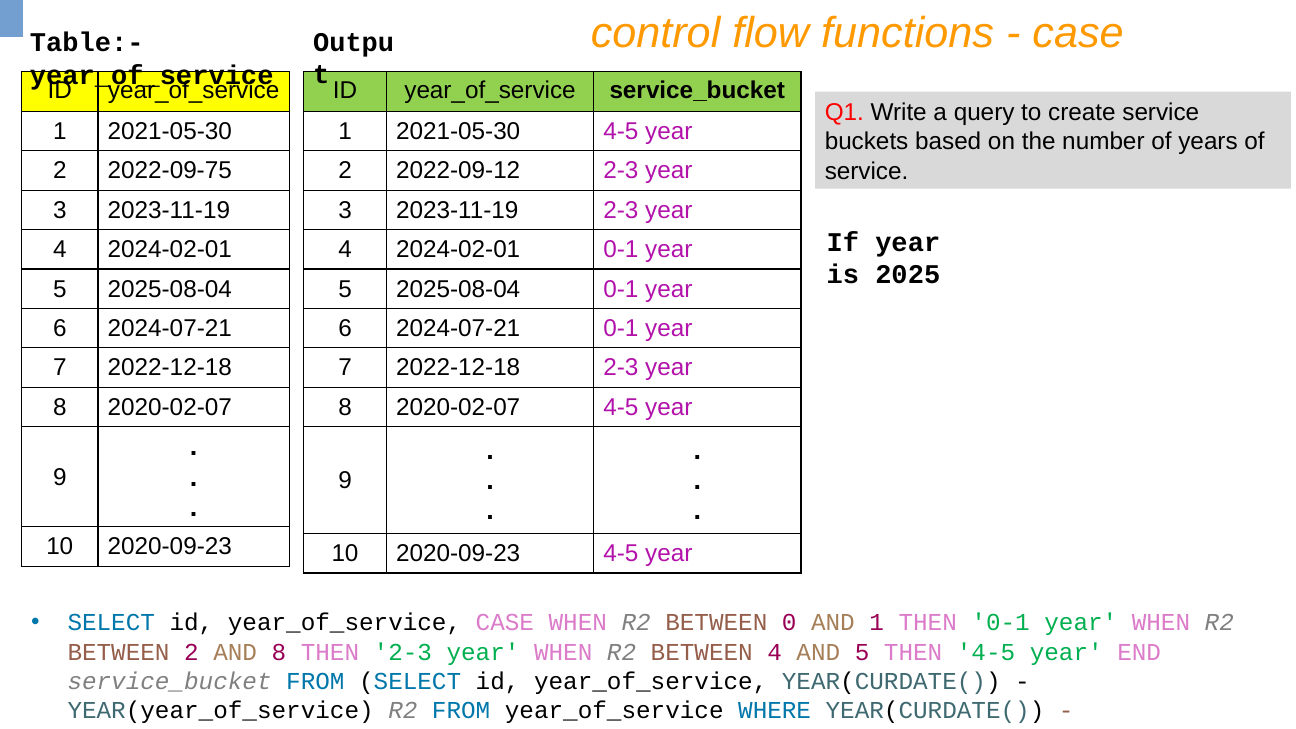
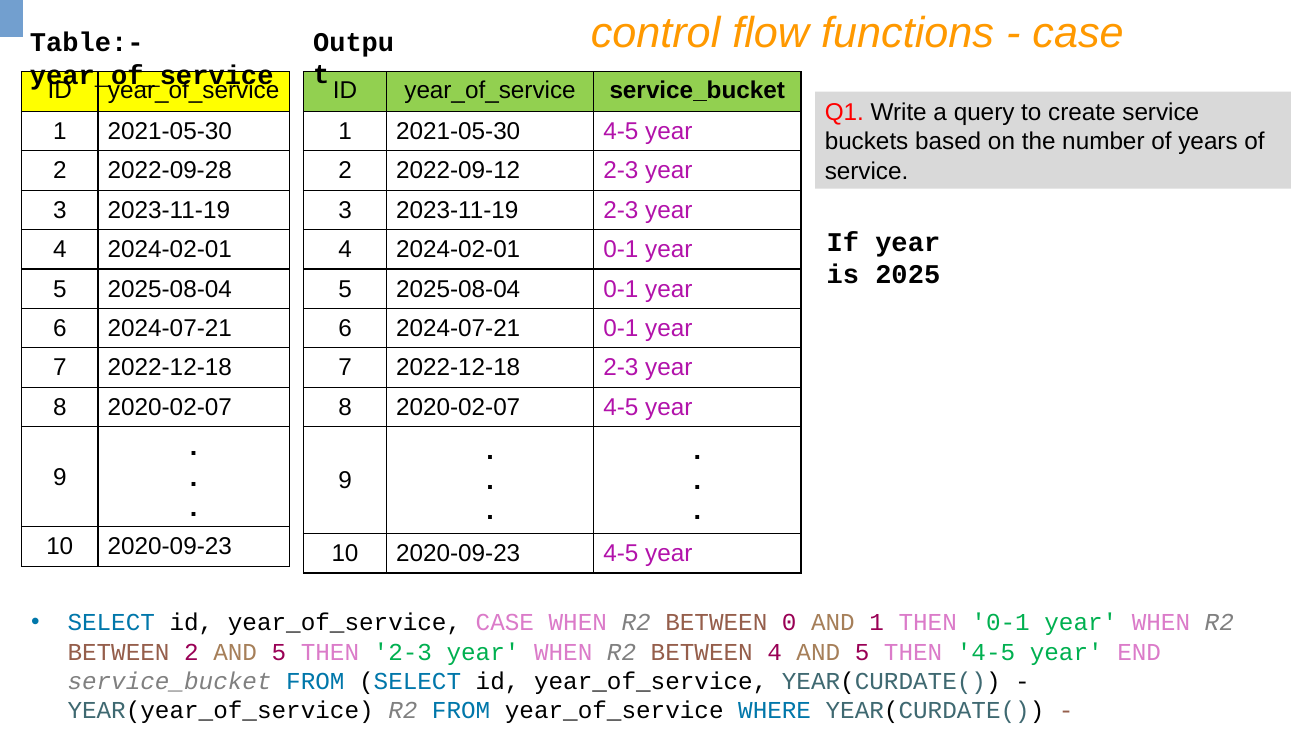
2022-09-75: 2022-09-75 -> 2022-09-28 (170, 171)
2 AND 8: 8 -> 5 (279, 652)
